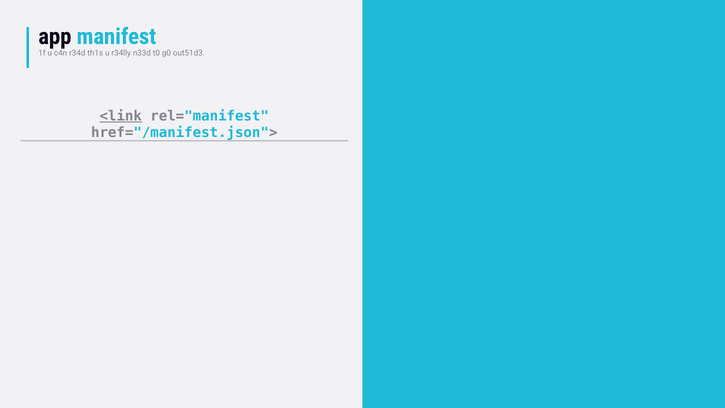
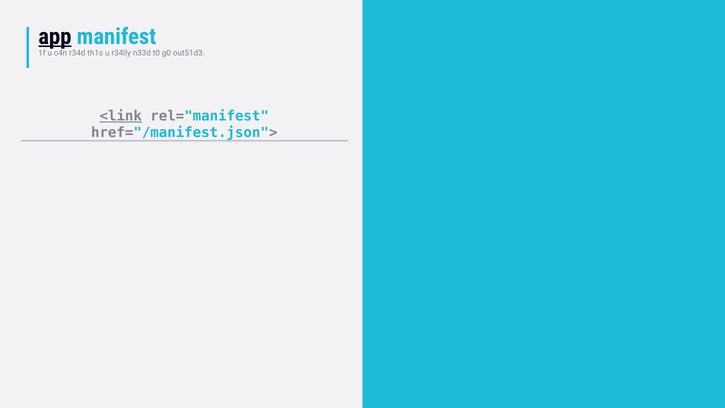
app underline: none -> present (55, 37)
